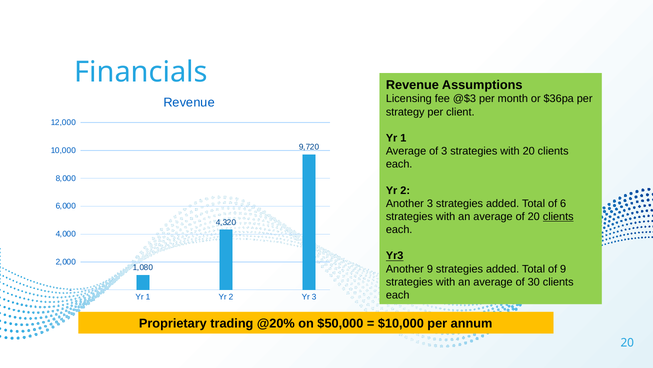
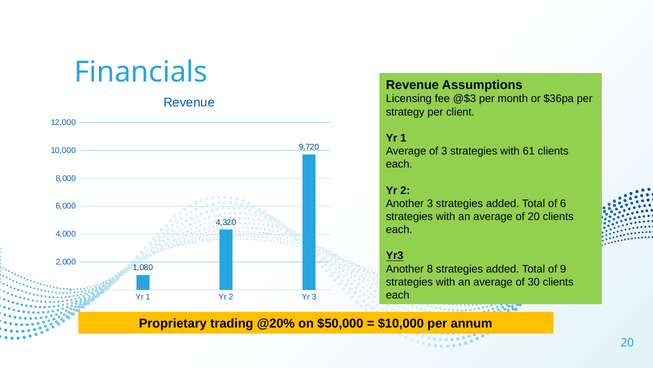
with 20: 20 -> 61 (529, 151)
clients underline: present -> none (558, 216)
Another 9: 9 -> 8 (430, 268)
